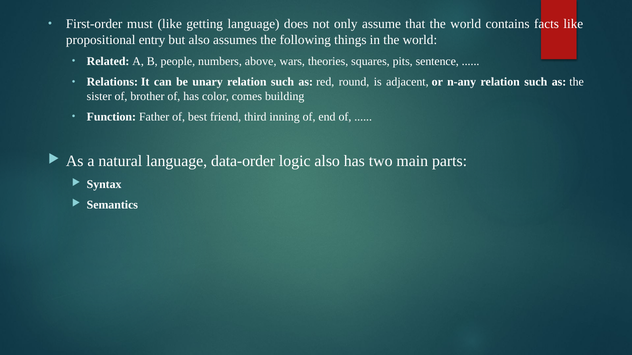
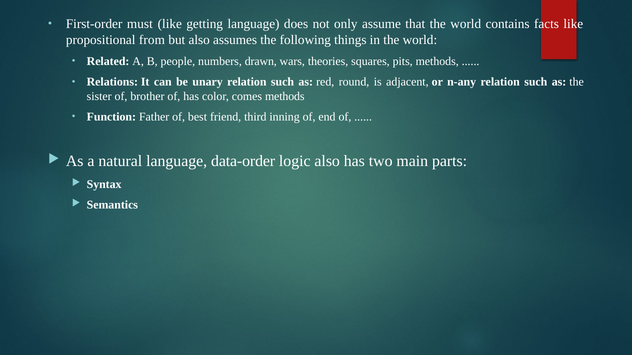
entry: entry -> from (152, 40)
above: above -> drawn (261, 61)
pits sentence: sentence -> methods (437, 61)
comes building: building -> methods (285, 96)
